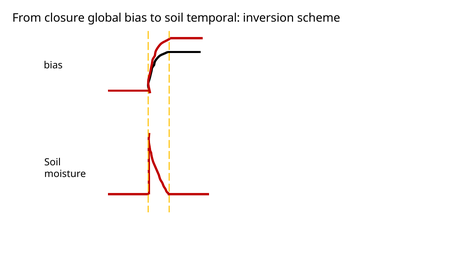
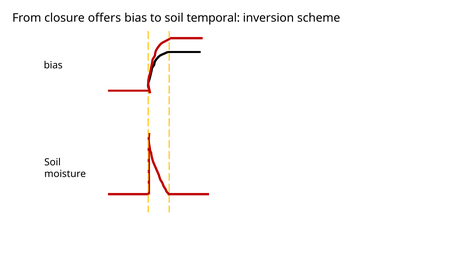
global: global -> offers (104, 18)
